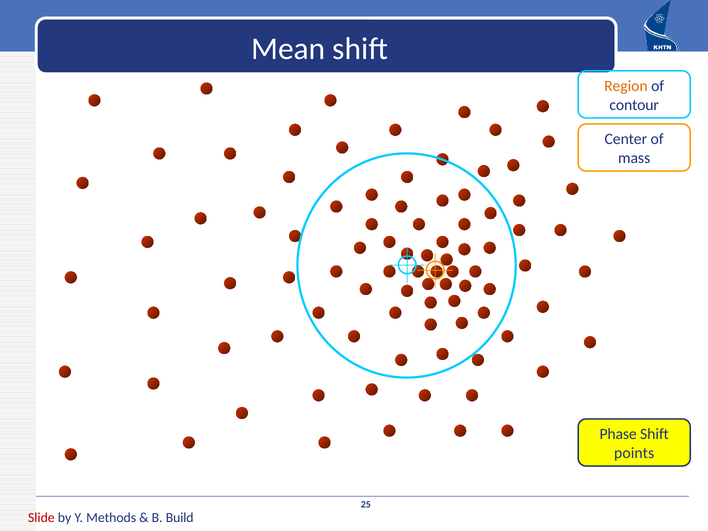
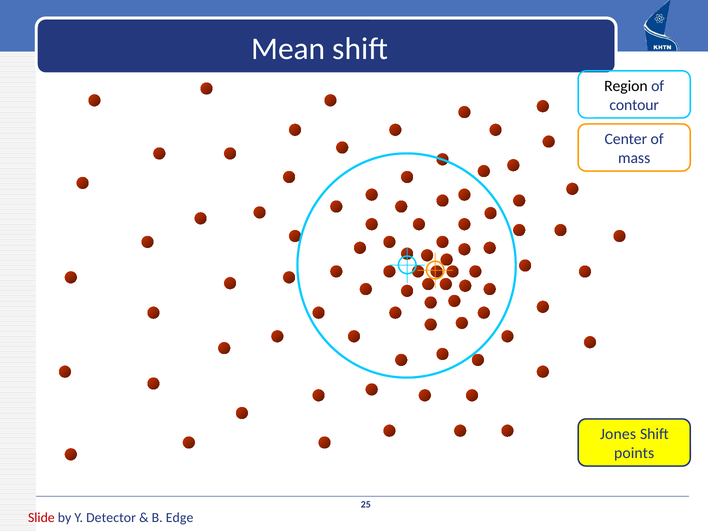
Region colour: orange -> black (626, 86)
Phase: Phase -> Jones (618, 434)
Methods: Methods -> Detector (111, 518)
Build: Build -> Edge (180, 518)
